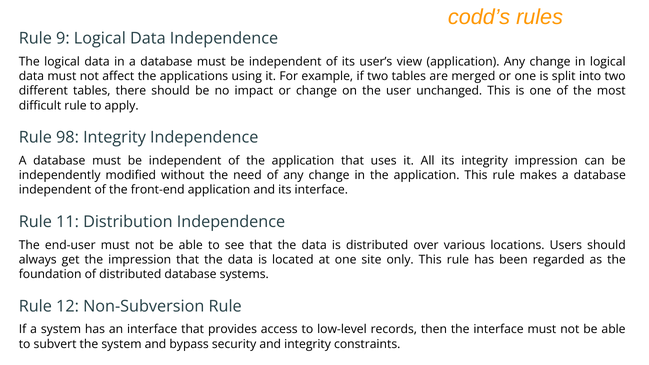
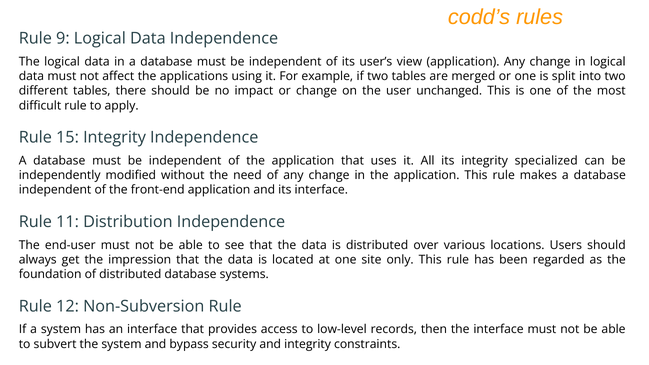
98: 98 -> 15 (67, 138)
integrity impression: impression -> specialized (546, 161)
